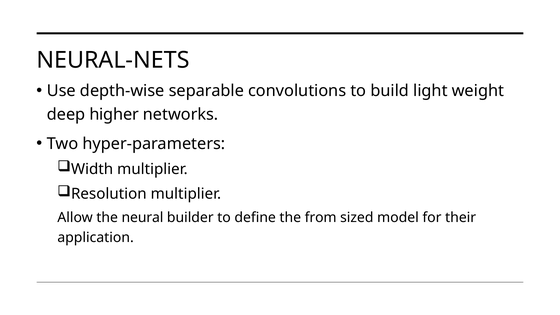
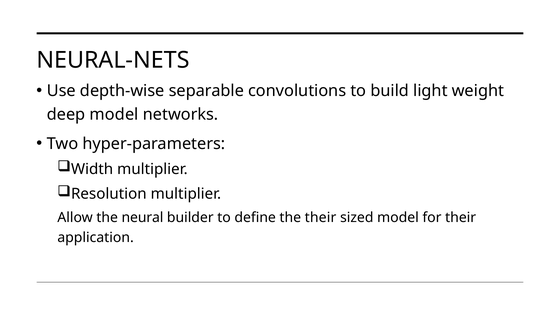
deep higher: higher -> model (114, 114)
the from: from -> their (321, 218)
